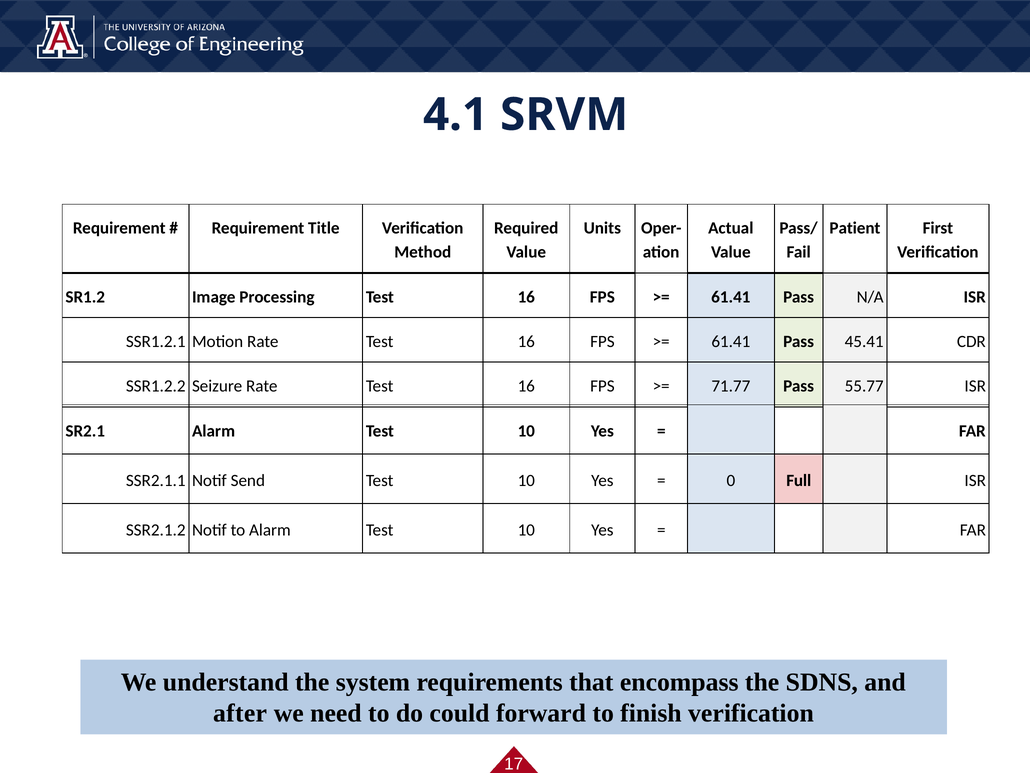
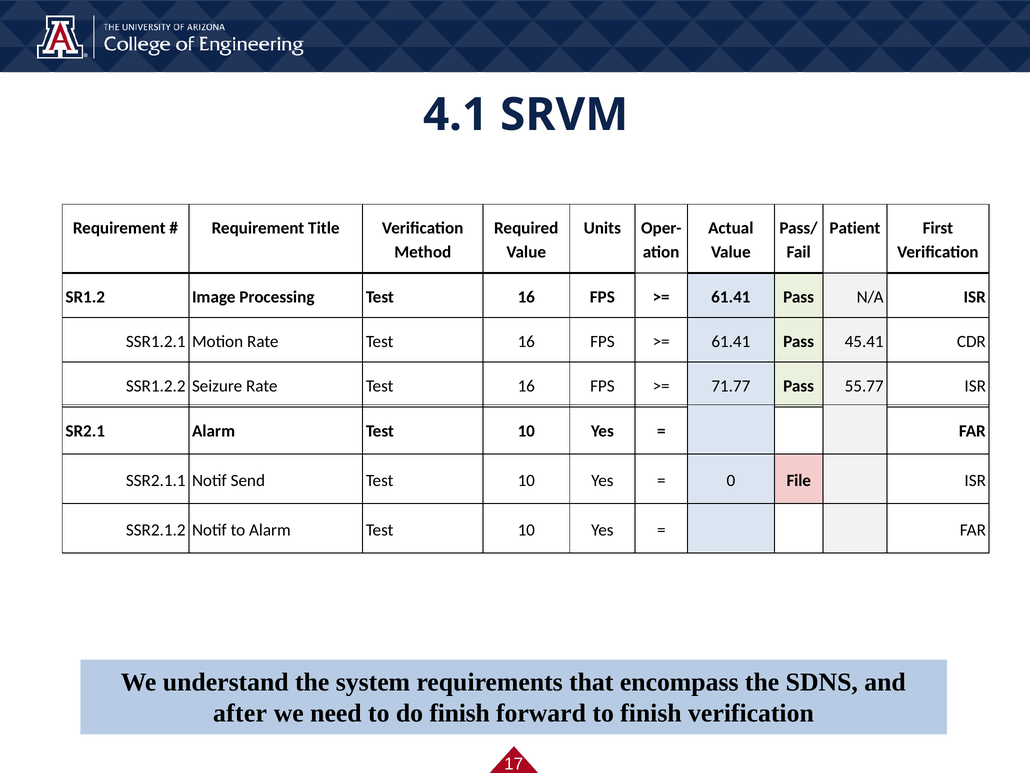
Full: Full -> File (799, 480)
do could: could -> finish (460, 713)
